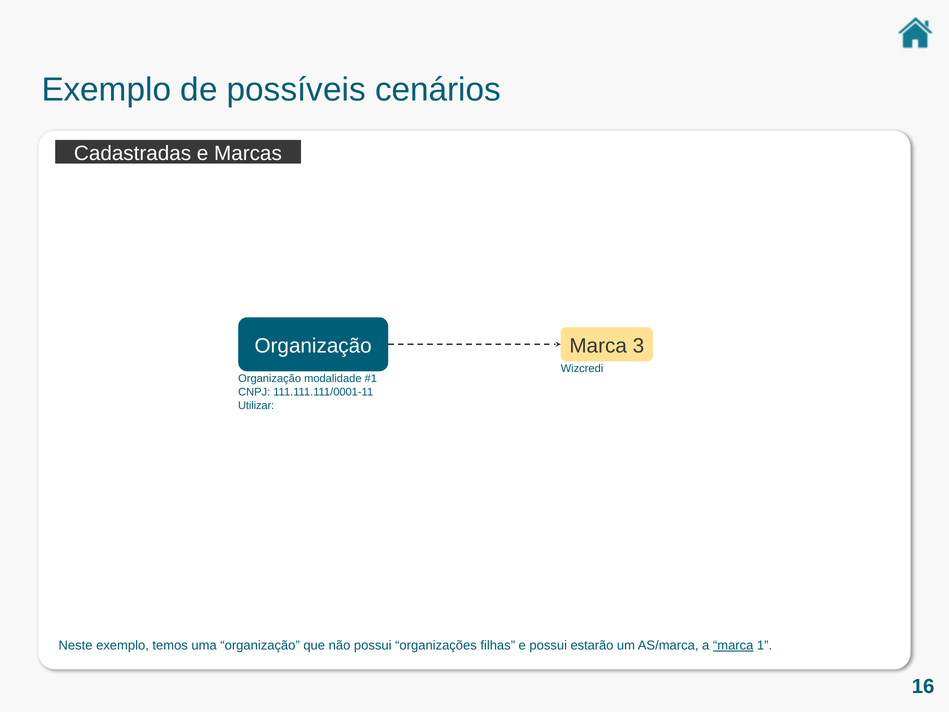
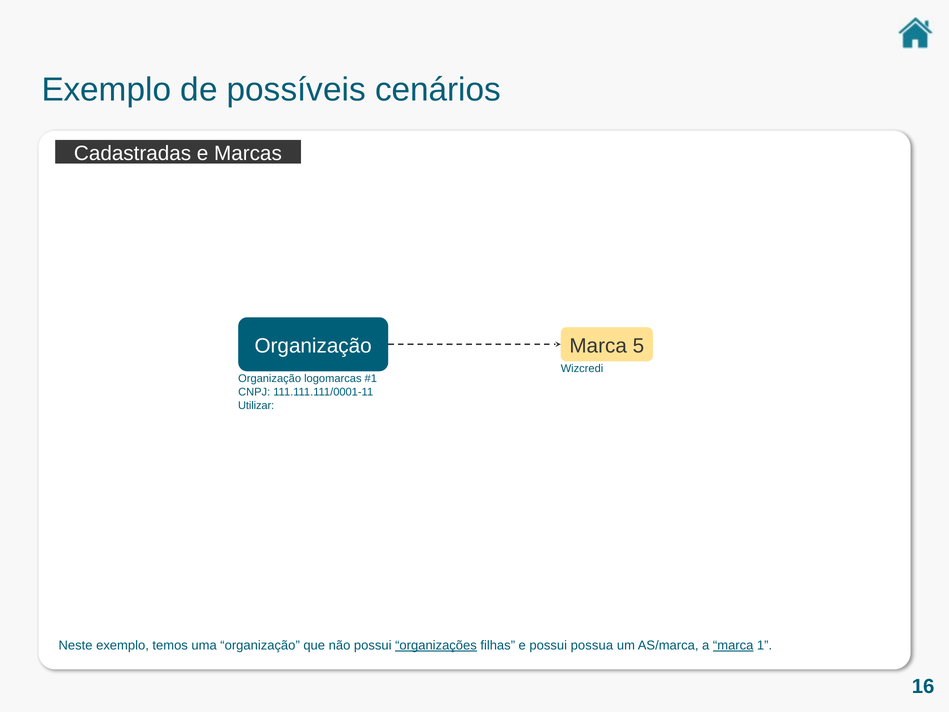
3: 3 -> 5 (638, 346)
modalidade: modalidade -> logomarcas (333, 379)
organizações underline: none -> present (436, 646)
estarão: estarão -> possua (592, 646)
